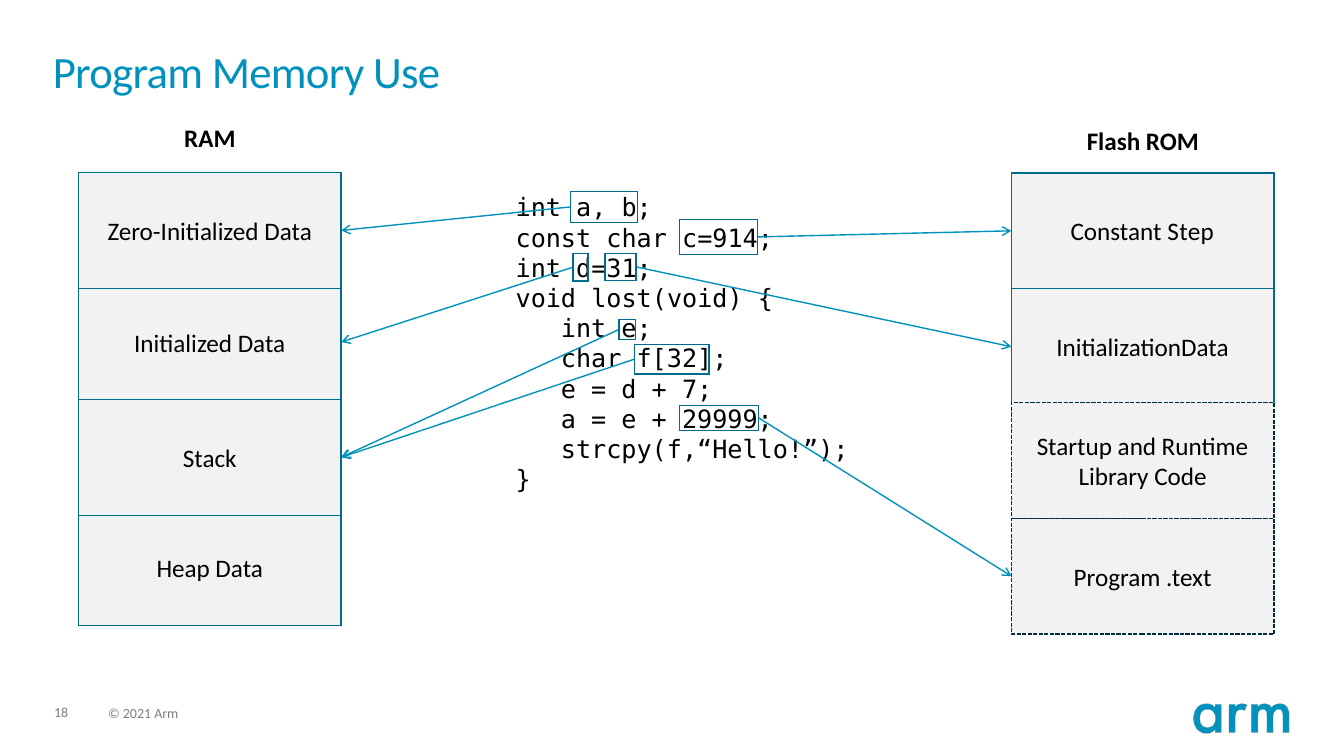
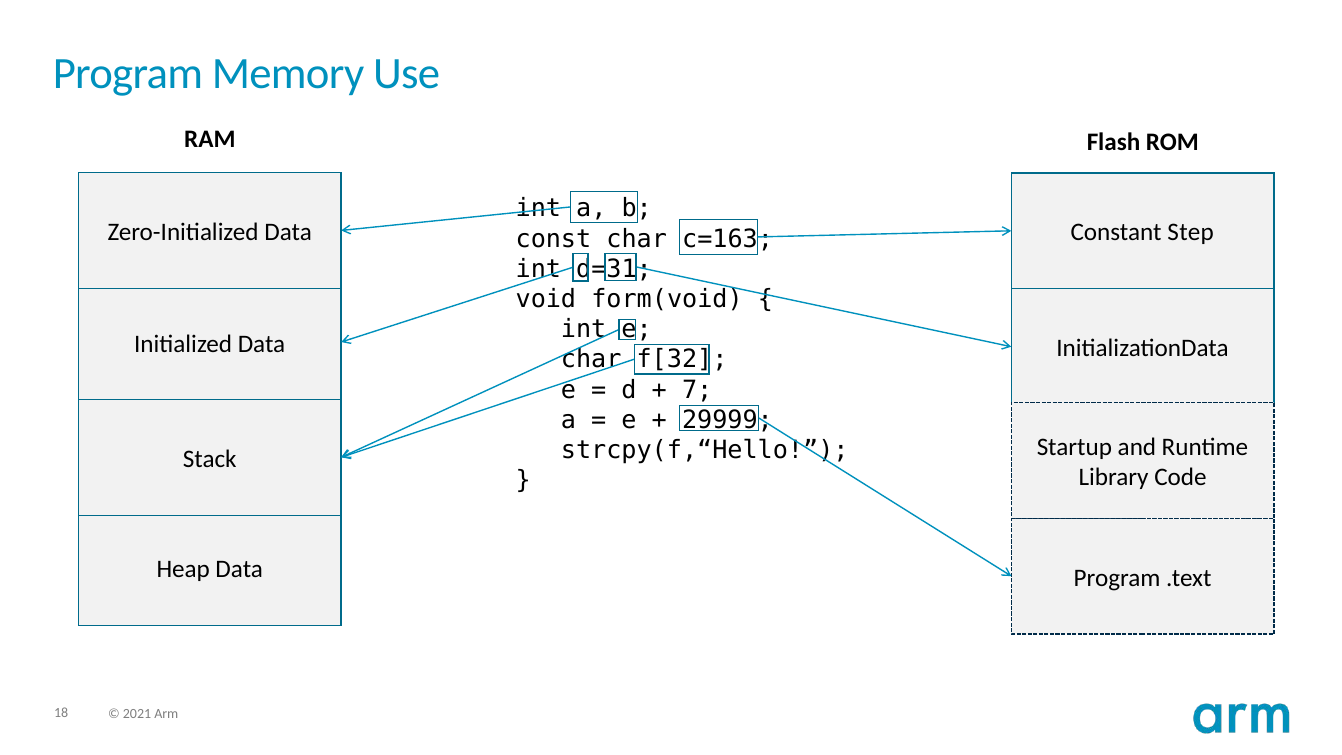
c=914: c=914 -> c=163 (728, 239)
lost(void: lost(void -> form(void (667, 299)
